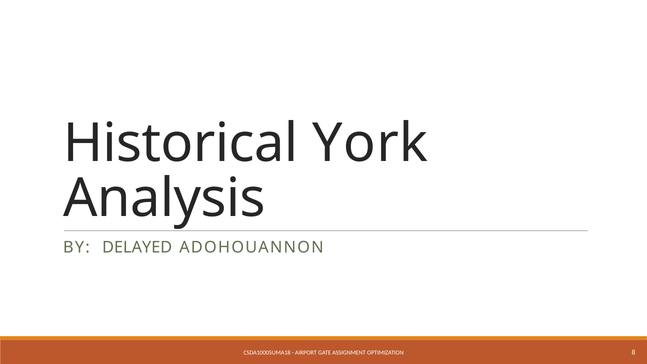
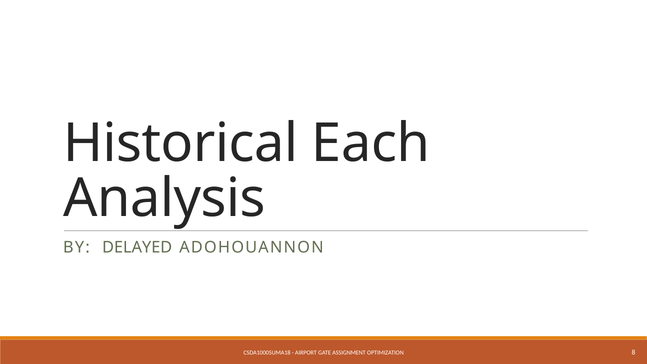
York: York -> Each (371, 143)
